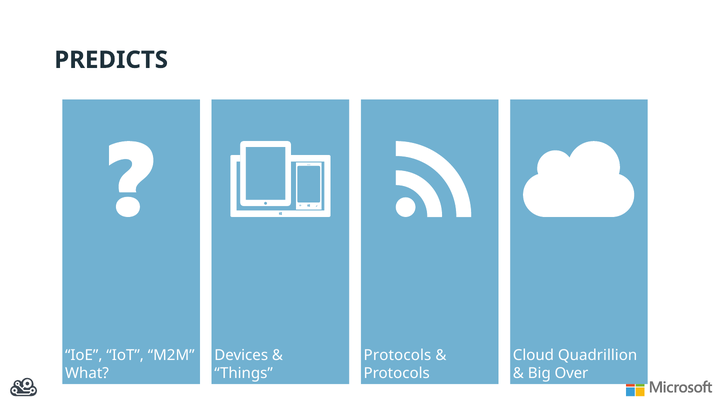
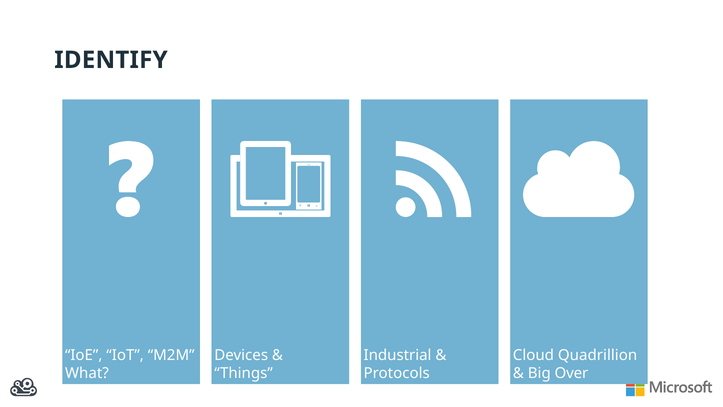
PREDICTS: PREDICTS -> IDENTIFY (111, 60)
Protocols: Protocols -> Industrial (398, 355)
